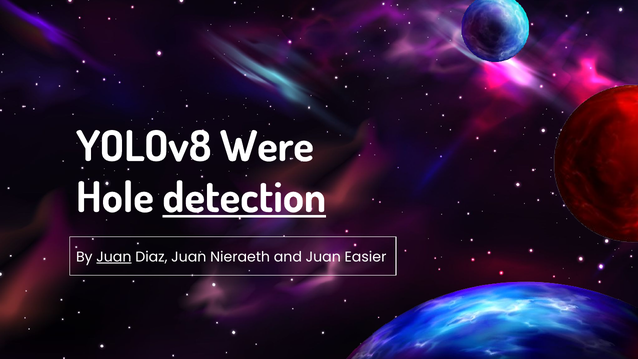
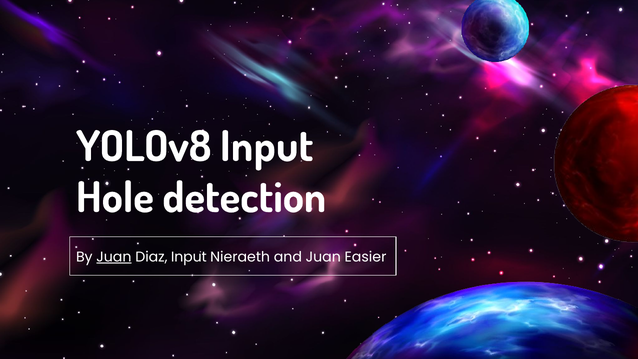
YOLOv8 Were: Were -> Input (267, 147)
detection underline: present -> none (244, 198)
Diaz Juan: Juan -> Input (189, 257)
